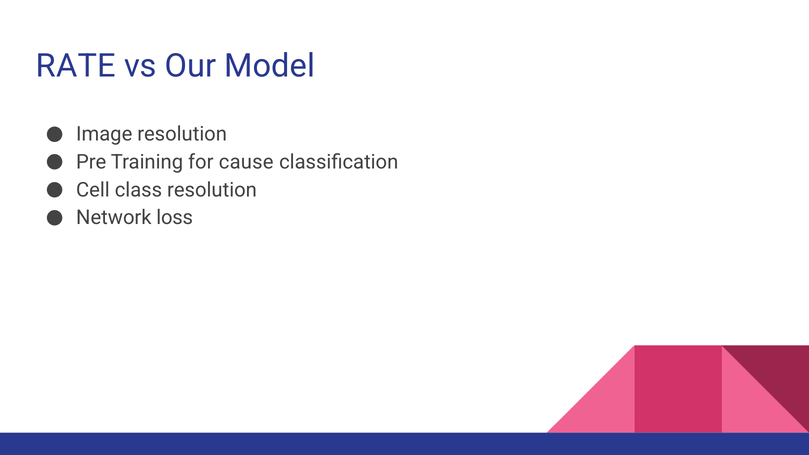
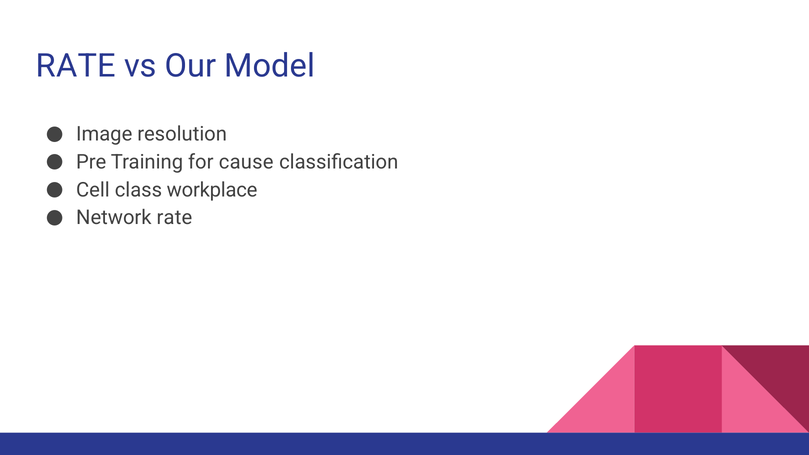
class resolution: resolution -> workplace (212, 190)
Network loss: loss -> rate (174, 218)
